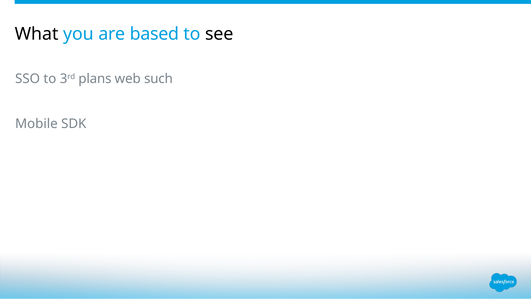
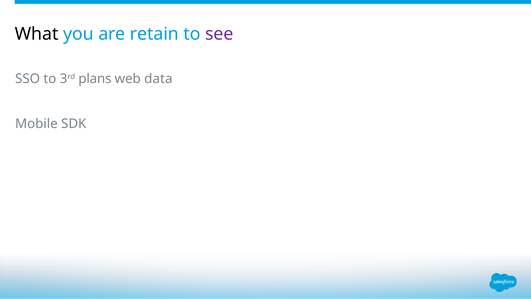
based: based -> retain (154, 34)
see colour: black -> purple (219, 34)
such: such -> data (158, 79)
